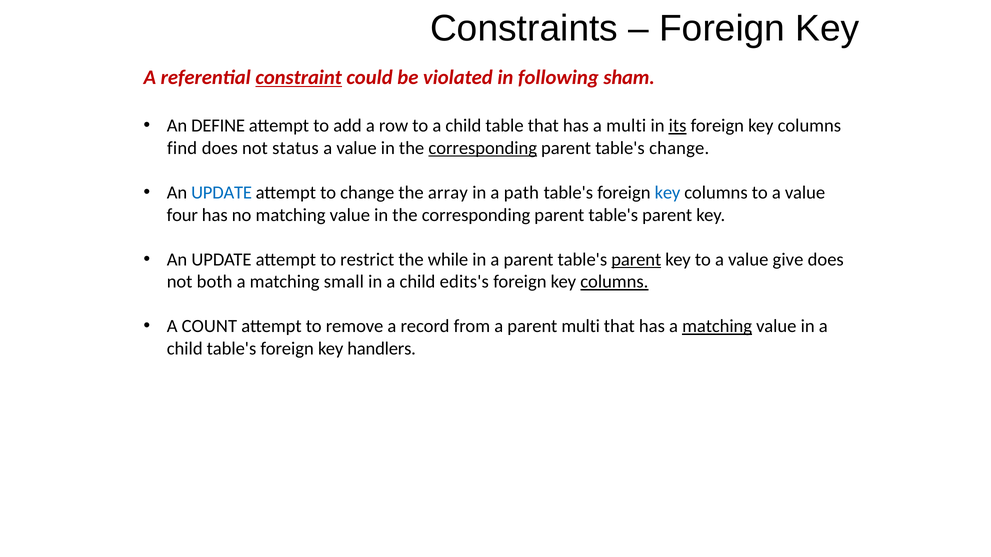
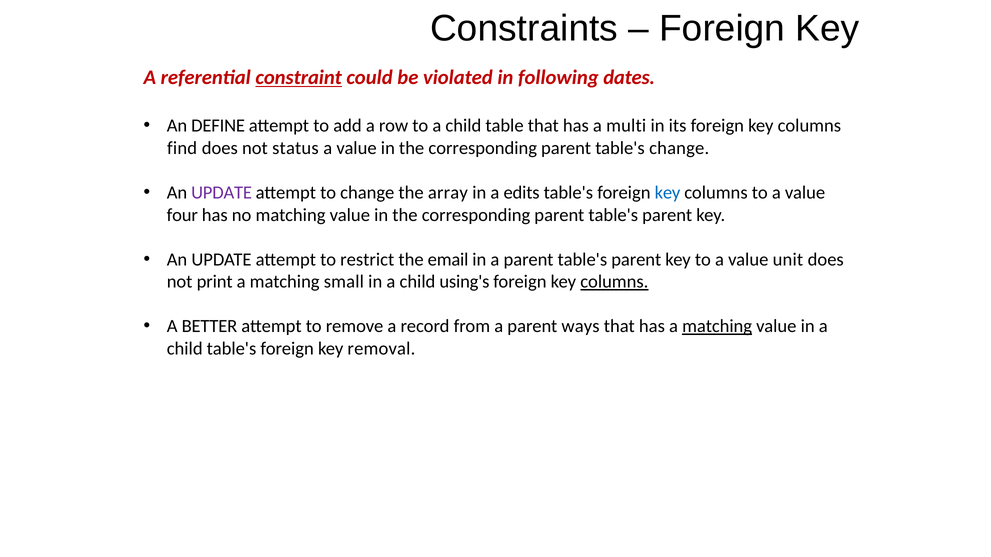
sham: sham -> dates (629, 78)
its underline: present -> none (678, 126)
corresponding underline: present -> none (483, 148)
UPDATE colour: blue -> purple (222, 193)
path: path -> edits (522, 193)
while: while -> email (448, 260)
parent underline: present -> none (636, 260)
give: give -> unit (788, 260)
both: both -> print (215, 282)
edits's: edits's -> using's (464, 282)
COUNT: COUNT -> BETTER (209, 327)
parent multi: multi -> ways (581, 327)
handlers: handlers -> removal (381, 349)
